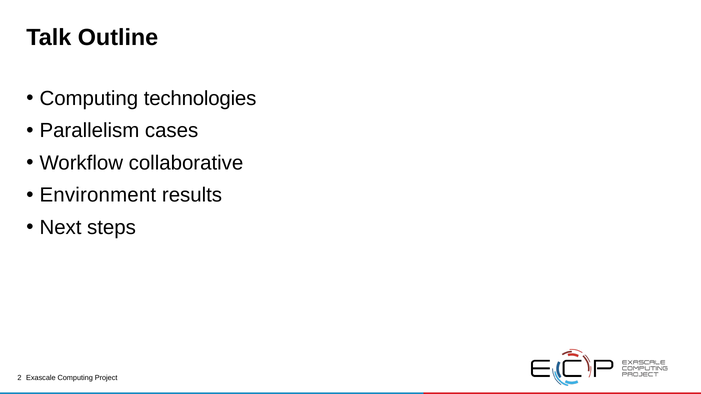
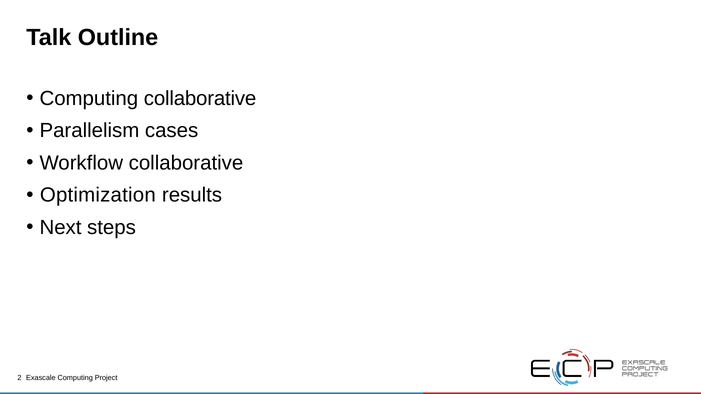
Computing technologies: technologies -> collaborative (200, 98)
Environment: Environment -> Optimization (98, 195)
